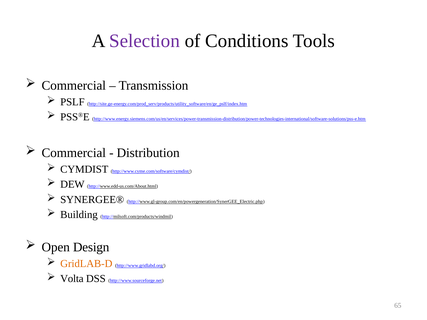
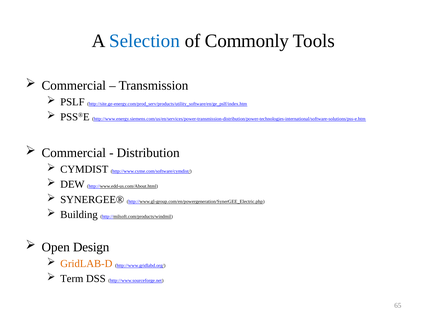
Selection colour: purple -> blue (145, 41)
Conditions: Conditions -> Commonly (247, 41)
Volta: Volta -> Term (72, 279)
